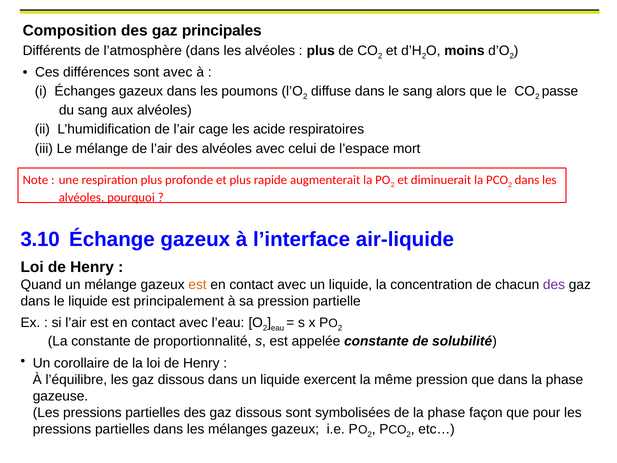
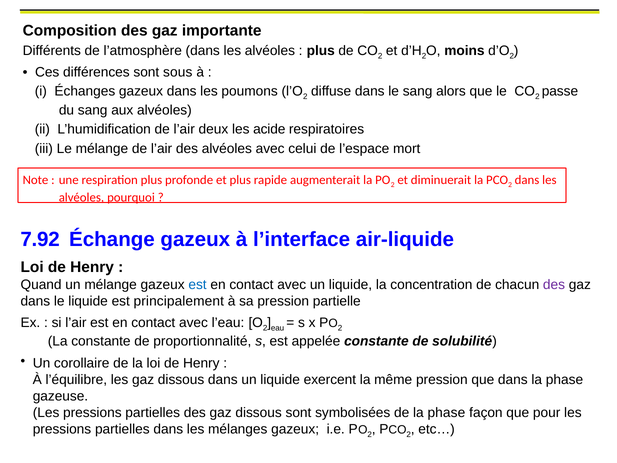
principales: principales -> importante (222, 31)
sont avec: avec -> sous (178, 72)
cage: cage -> deux (213, 129)
3.10: 3.10 -> 7.92 (40, 239)
est colour: orange -> blue (198, 284)
